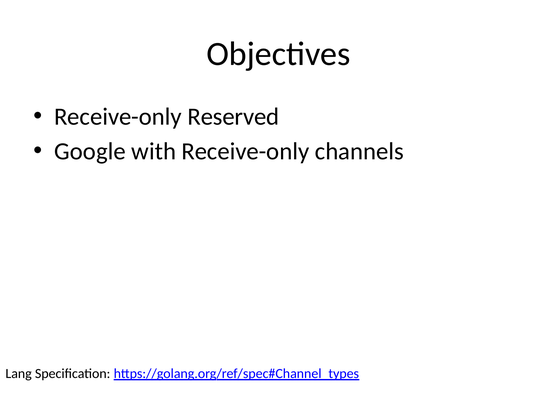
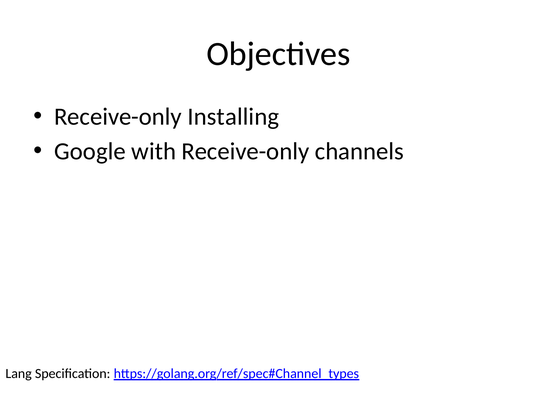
Reserved: Reserved -> Installing (233, 117)
